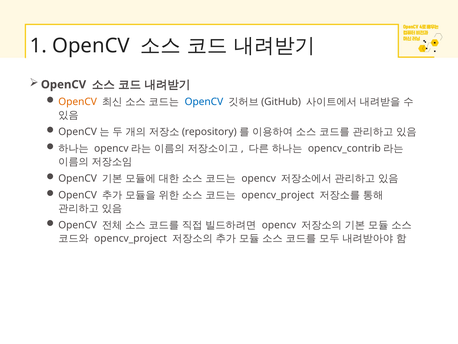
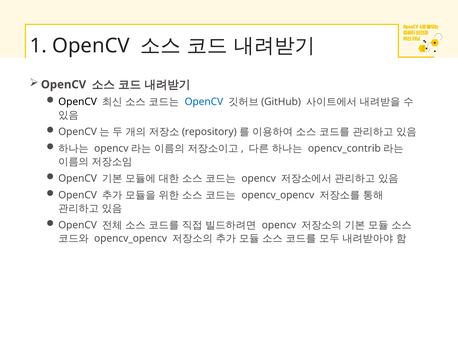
OpenCV colour: orange -> black (78, 102)
opencv_project: opencv_project -> opencv_opencv (278, 195)
opencv_project: opencv_project -> opencv_opencv (131, 238)
